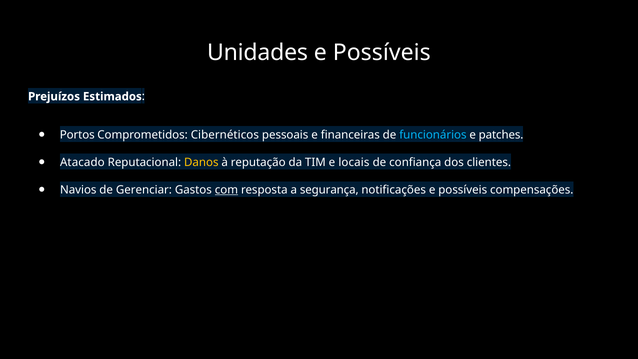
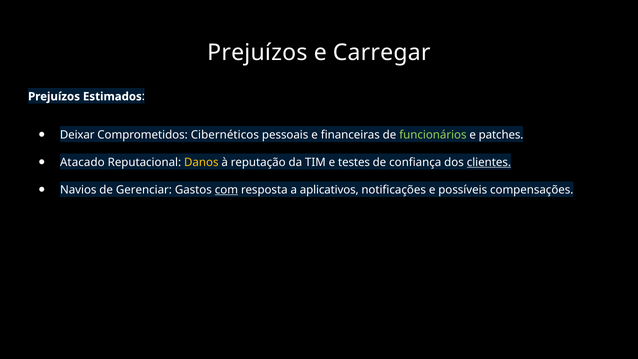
Unidades: Unidades -> Prejuízos (257, 53)
Possíveis: Possíveis -> Carregar (382, 53)
Portos: Portos -> Deixar (77, 135)
funcionários colour: light blue -> light green (433, 135)
locais: locais -> testes (354, 162)
clientes underline: none -> present (489, 162)
segurança: segurança -> aplicativos (329, 190)
